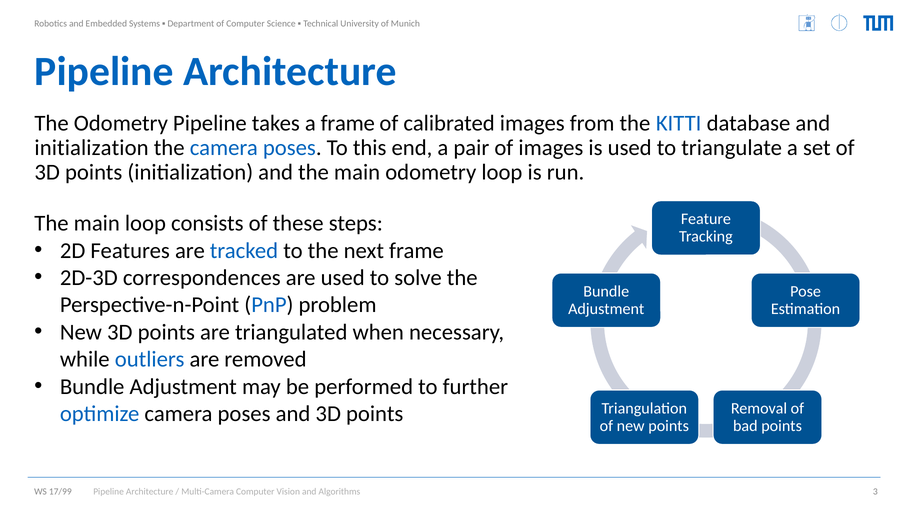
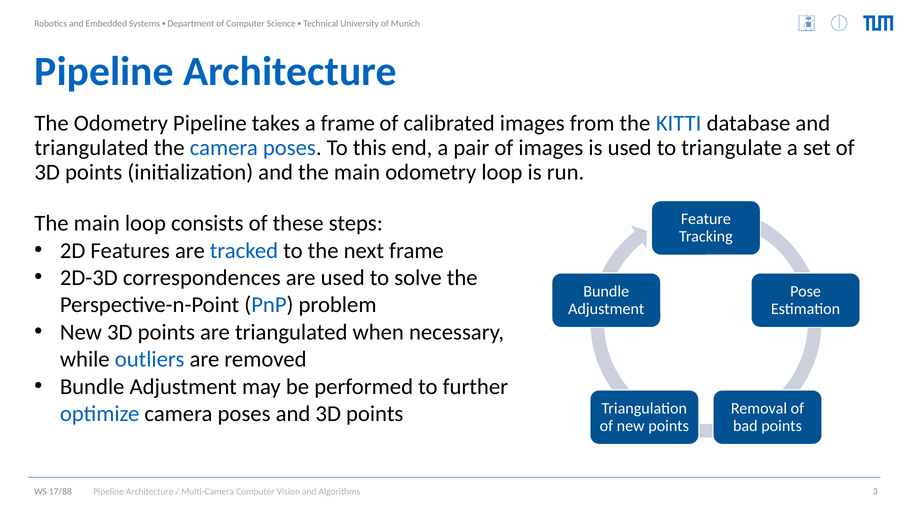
initialization: initialization -> triangulated (92, 148)
17/99: 17/99 -> 17/88 (60, 492)
